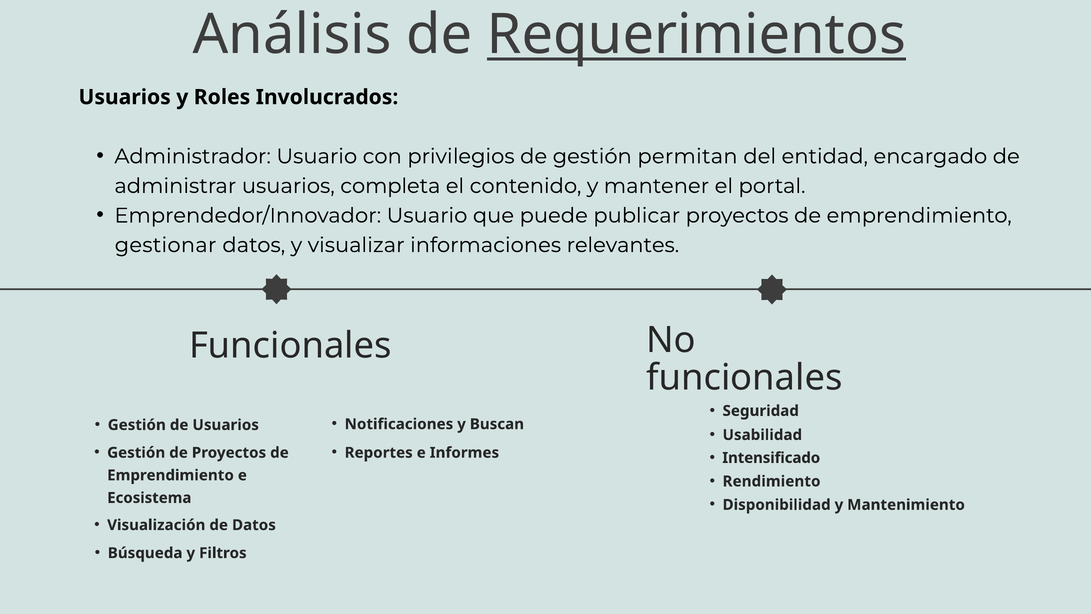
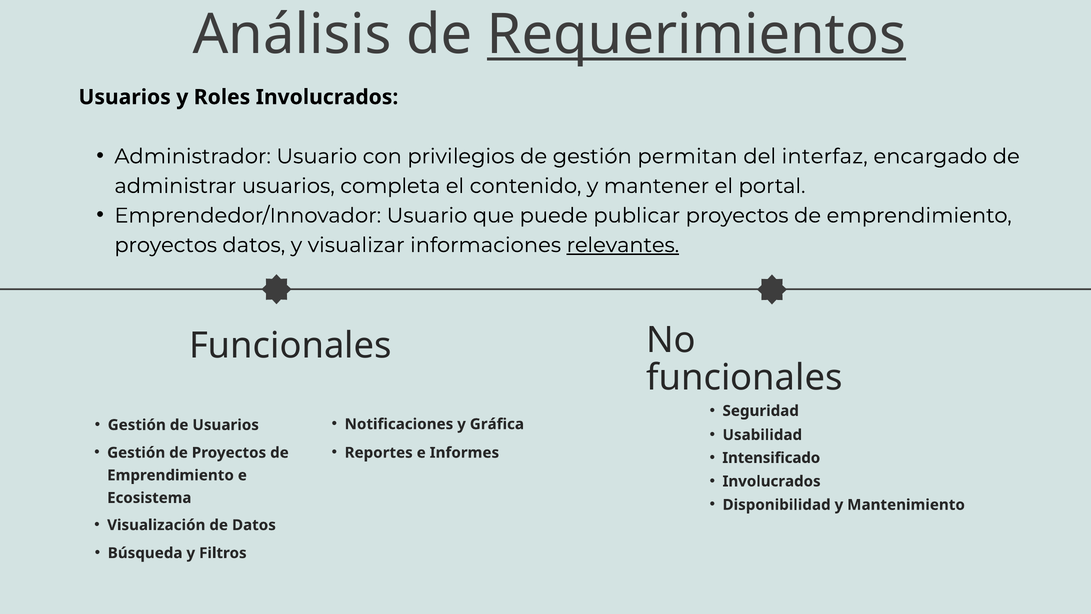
entidad: entidad -> interfaz (825, 156)
gestionar: gestionar -> proyectos (166, 245)
relevantes underline: none -> present (623, 245)
Buscan: Buscan -> Gráfica (497, 424)
Rendimiento: Rendimiento -> Involucrados (772, 481)
